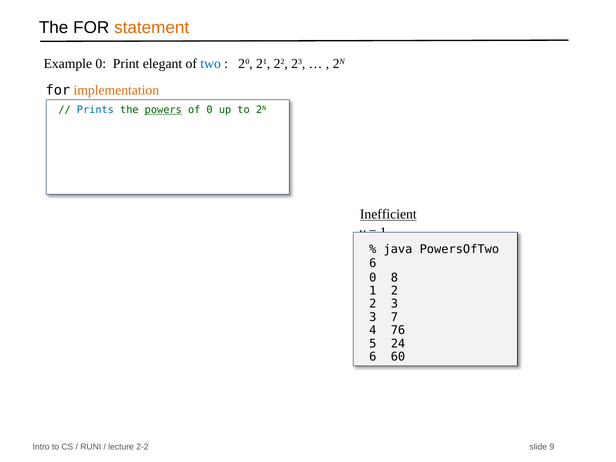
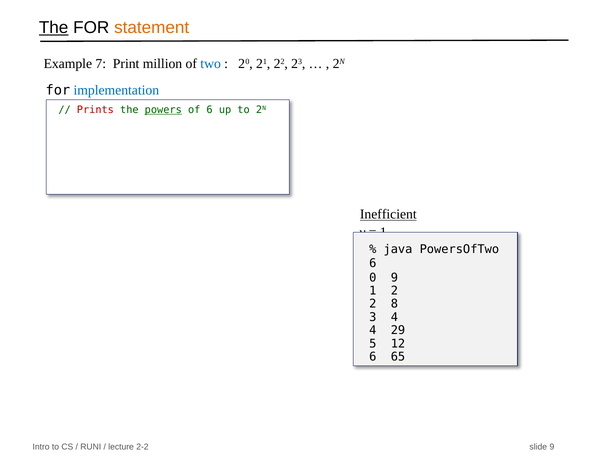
The underline: none -> present (54, 28)
Example 0: 0 -> 7 (101, 64)
elegant: elegant -> million (162, 64)
implementation colour: orange -> blue (116, 90)
Prints colour: blue -> red (95, 110)
of 0: 0 -> 6 (210, 110)
0 8: 8 -> 9 (394, 278)
2 3: 3 -> 8 (394, 304)
3 7: 7 -> 4 (394, 317)
76: 76 -> 29 (398, 330)
24: 24 -> 12 (398, 344)
60: 60 -> 65 (398, 357)
